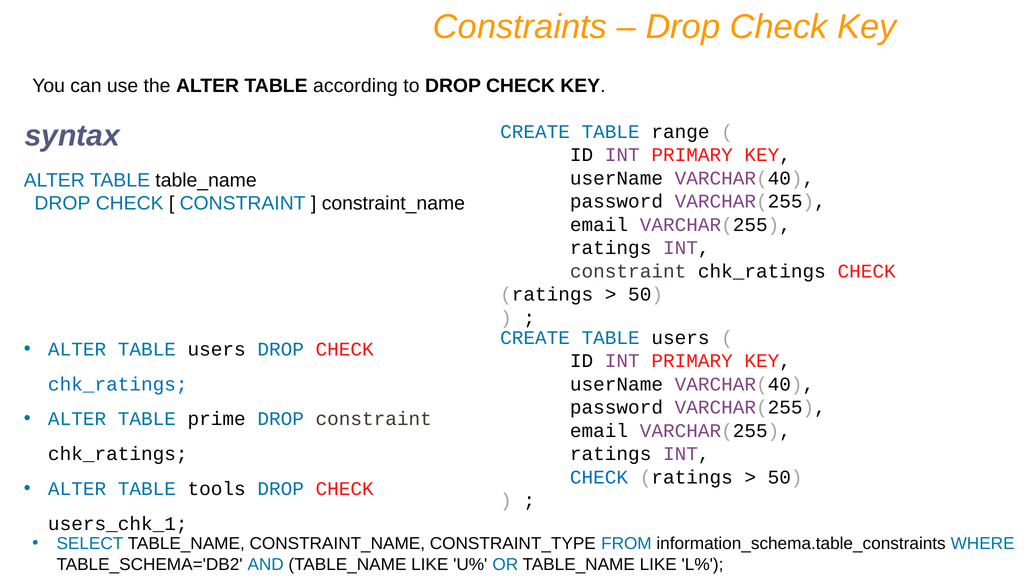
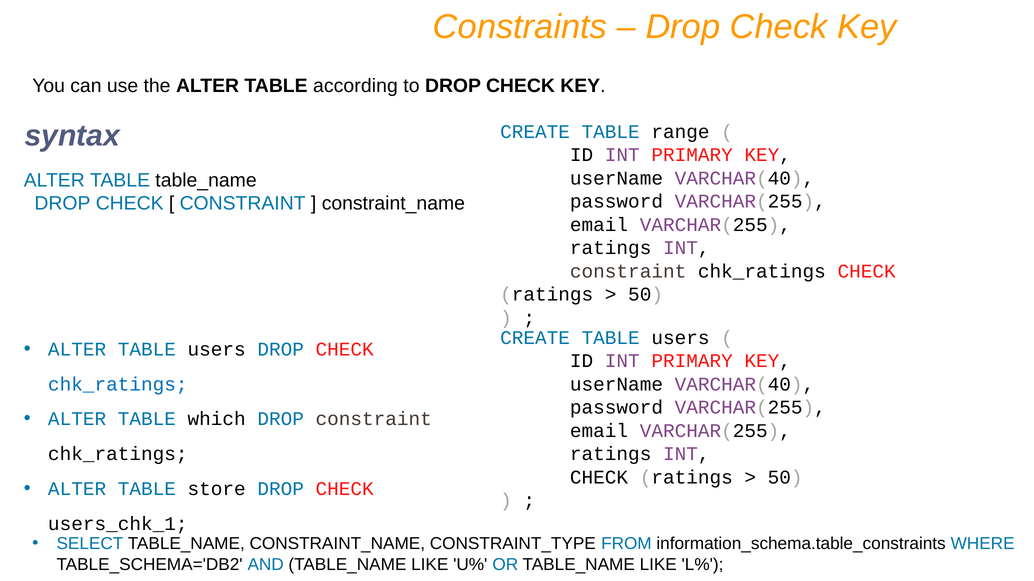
prime: prime -> which (217, 420)
CHECK colour: blue -> black (599, 478)
tools: tools -> store (217, 489)
